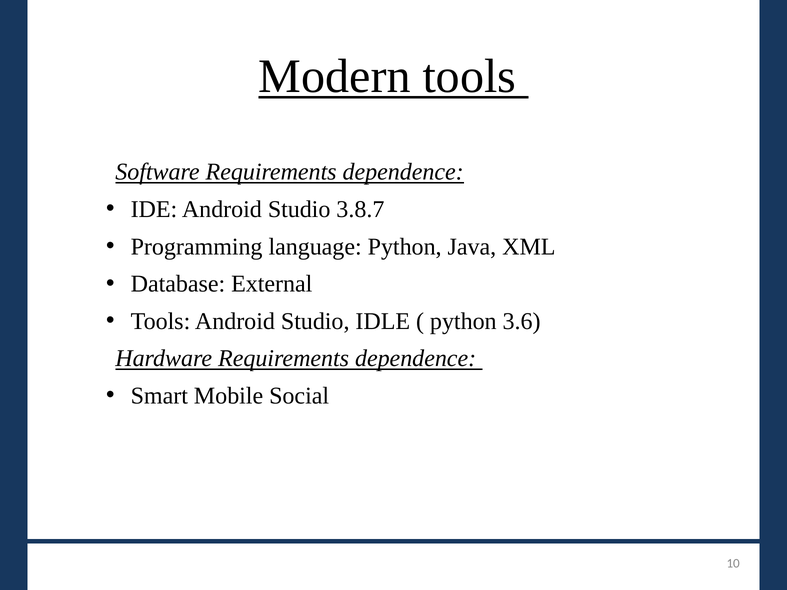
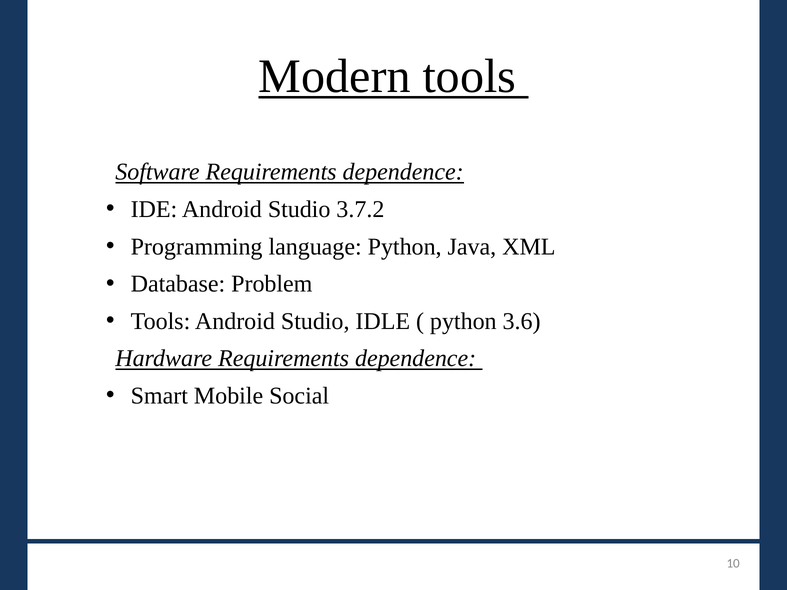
3.8.7: 3.8.7 -> 3.7.2 (360, 209)
External: External -> Problem (272, 284)
